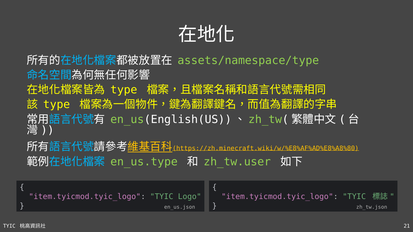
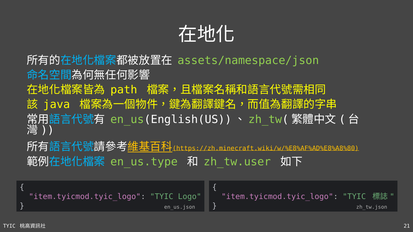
assets/namespace/type: assets/namespace/type -> assets/namespace/json (248, 61)
type: type -> path (124, 90)
type: type -> java (57, 105)
